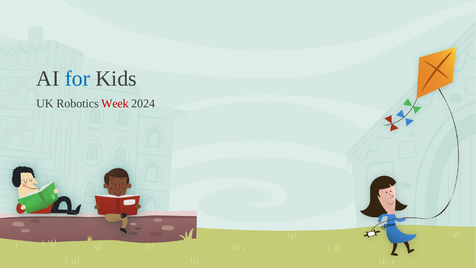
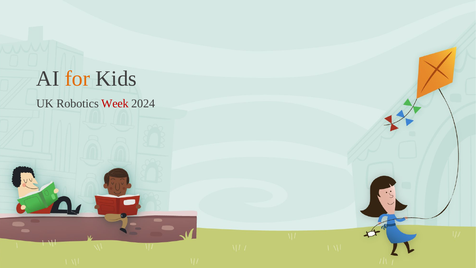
for colour: blue -> orange (77, 79)
